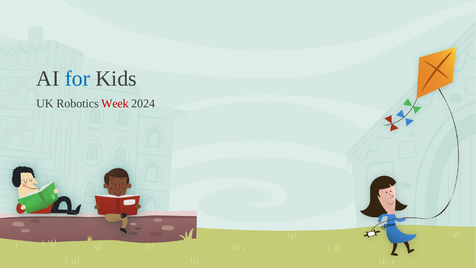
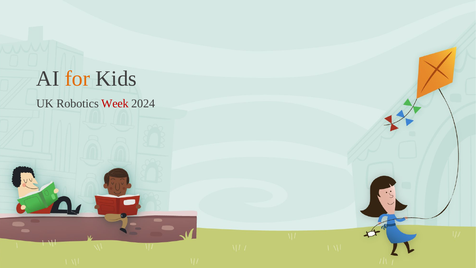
for colour: blue -> orange (77, 79)
